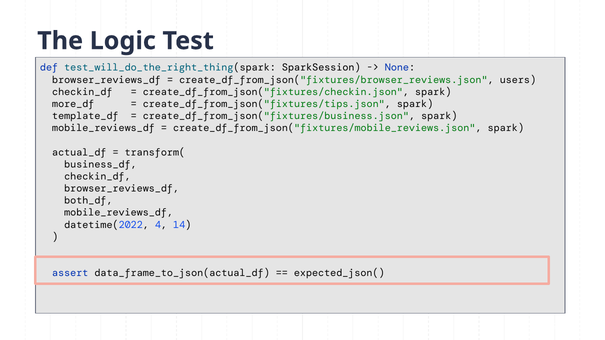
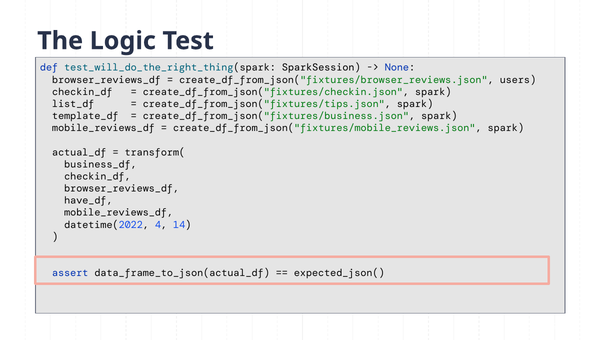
more_df: more_df -> list_df (73, 104)
both_df: both_df -> have_df (88, 201)
